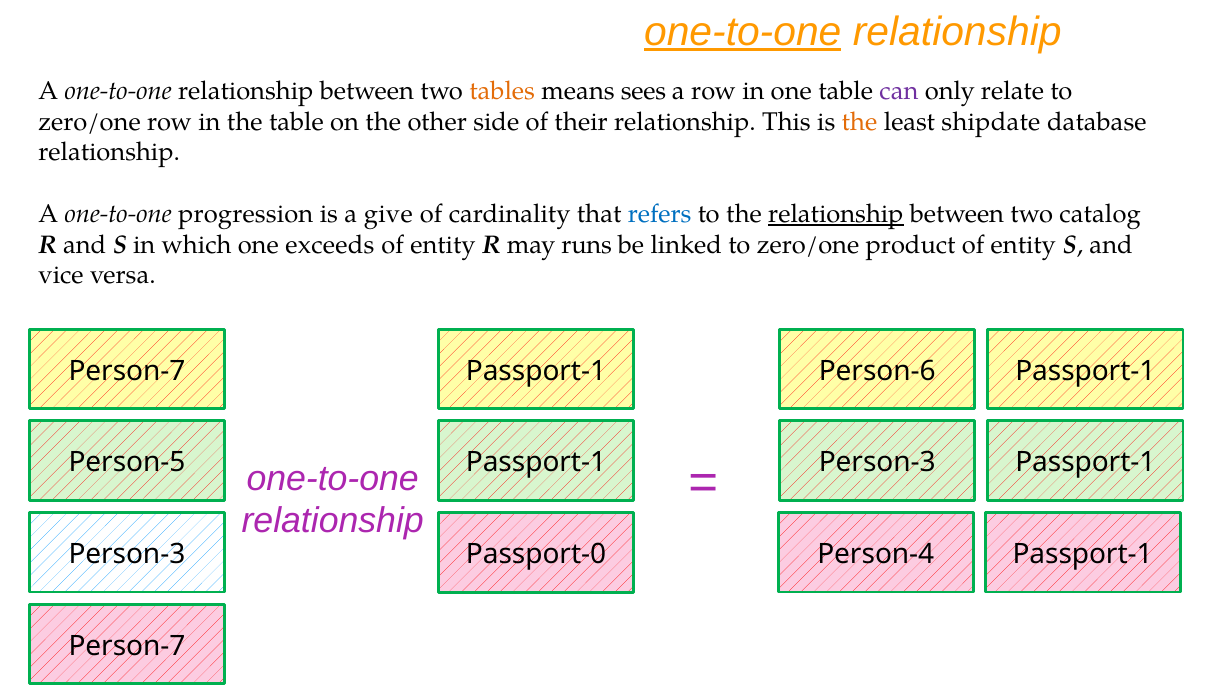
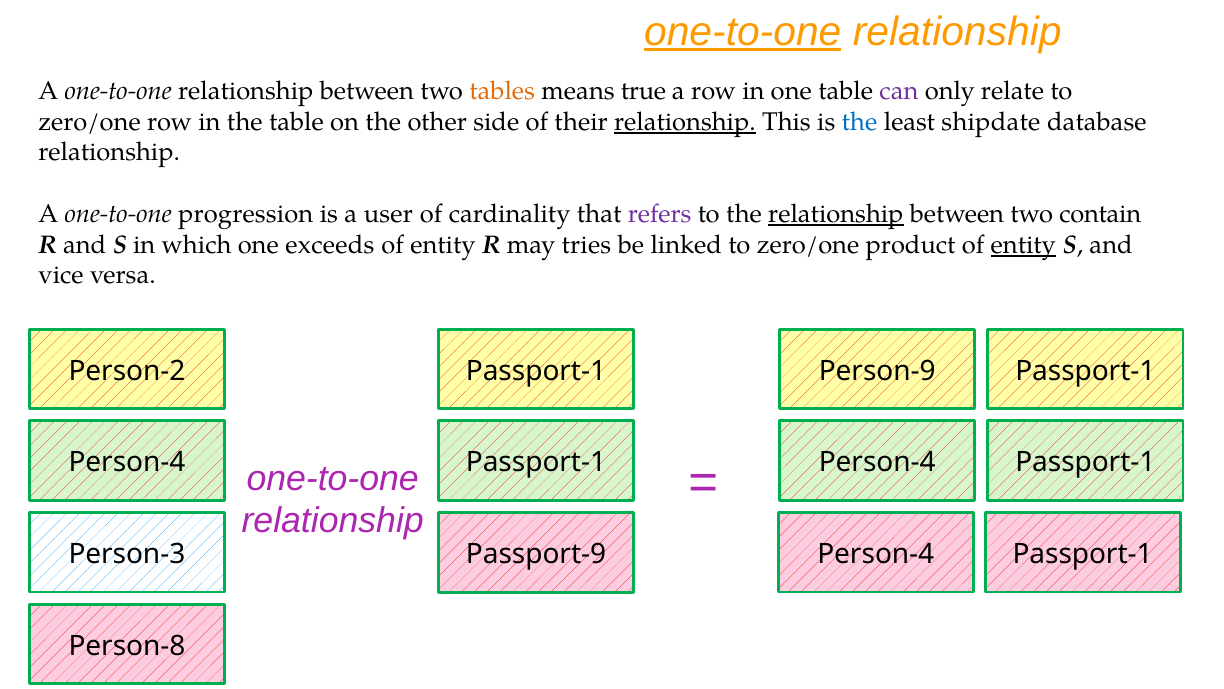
sees: sees -> true (644, 91)
relationship underline: none -> present (685, 122)
the colour: orange -> blue (859, 122)
give: give -> user (388, 214)
refers colour: blue -> purple (660, 214)
catalog: catalog -> contain (1100, 214)
runs: runs -> tries (586, 245)
entity underline: none -> present (1023, 245)
Person-7: Person-7 -> Person-2 (127, 371)
Person-6: Person-6 -> Person-9 (877, 371)
Person-5: Person-5 -> Person-4 (127, 462)
Person-3: Person-3 -> Person-4 (877, 462)
Passport-0: Passport-0 -> Passport-9 (536, 554)
Person-7: Person-7 -> Person-8 (127, 645)
